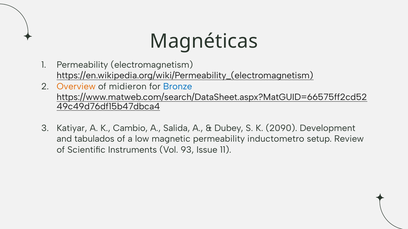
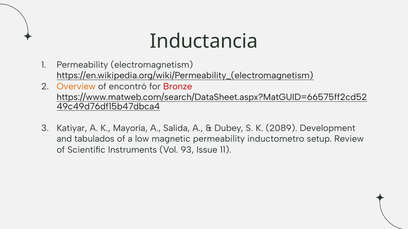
Magnéticas: Magnéticas -> Inductancia (204, 41)
midieron: midieron -> encontró (128, 87)
Bronze colour: blue -> red (178, 87)
Cambio: Cambio -> Mayoría (130, 128)
2090: 2090 -> 2089 (281, 128)
